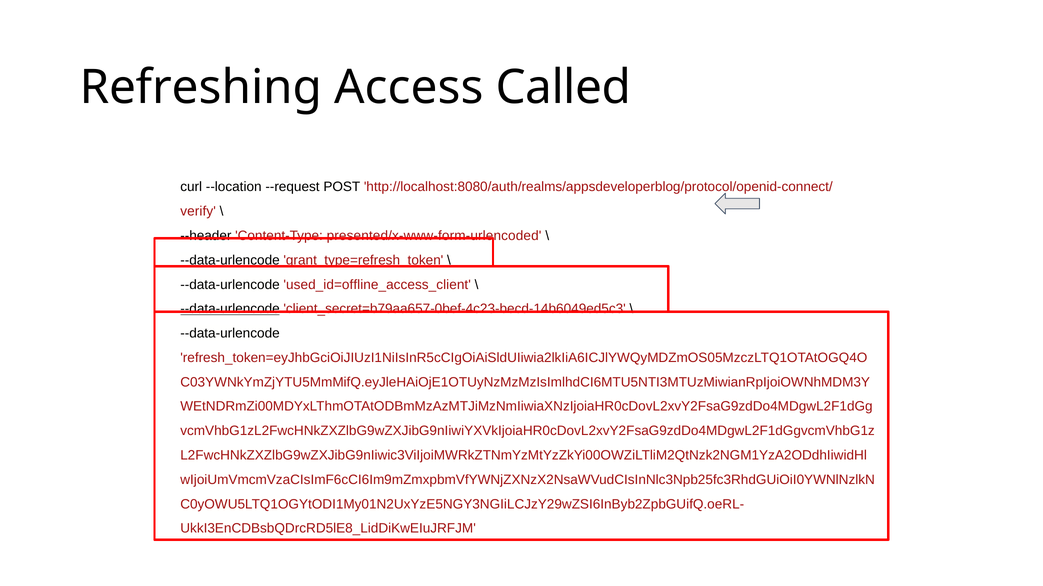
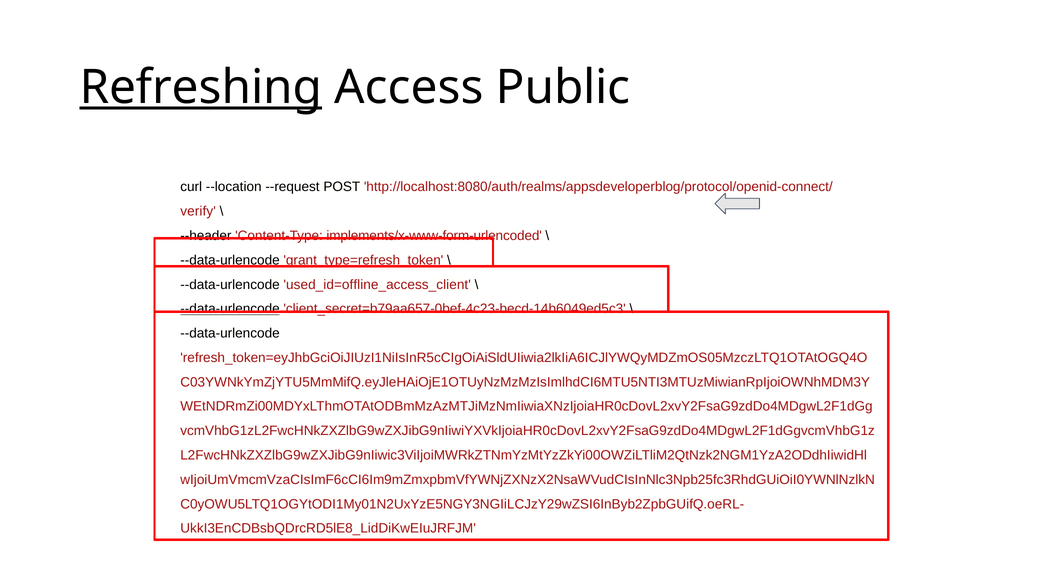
Refreshing underline: none -> present (201, 88)
Called: Called -> Public (563, 88)
presented/x-www-form-urlencoded: presented/x-www-form-urlencoded -> implements/x-www-form-urlencoded (434, 236)
